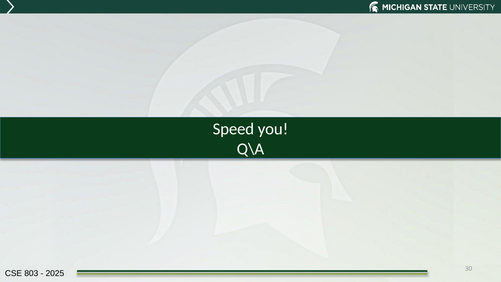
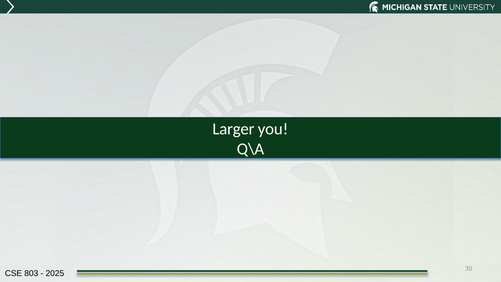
Speed: Speed -> Larger (233, 129)
